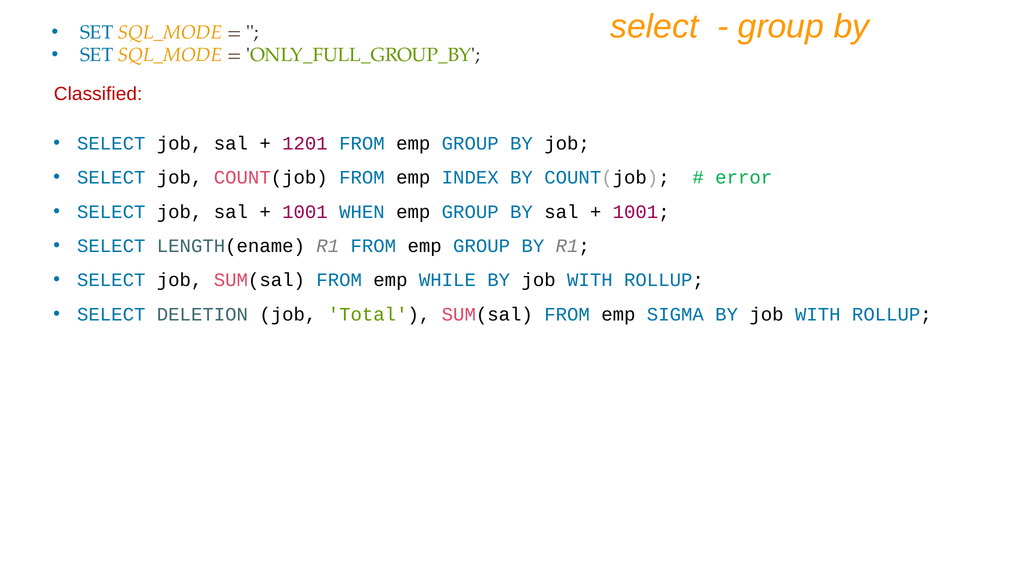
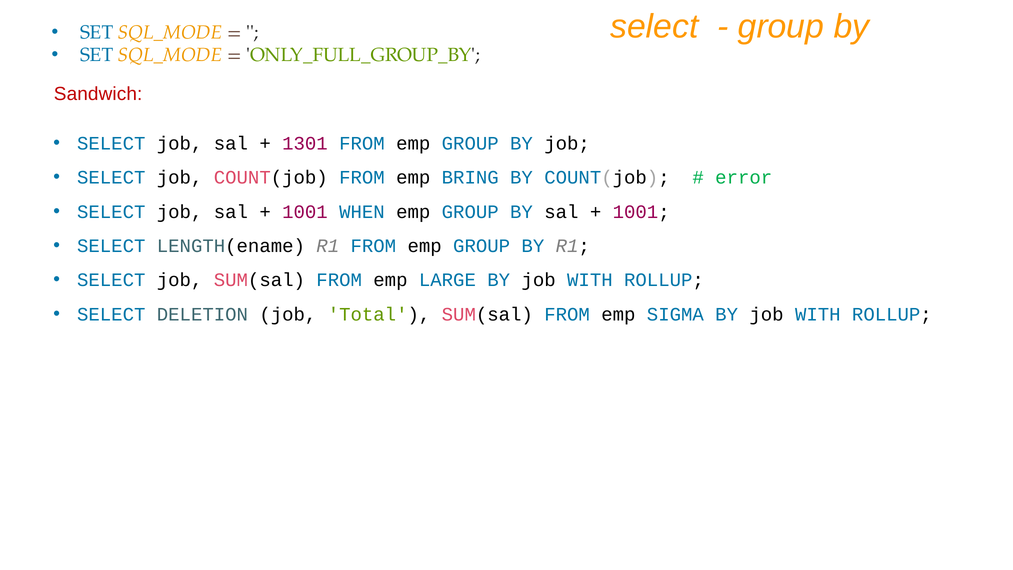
Classified: Classified -> Sandwich (98, 94)
1201: 1201 -> 1301 (305, 143)
INDEX: INDEX -> BRING (470, 178)
WHILE: WHILE -> LARGE (447, 280)
